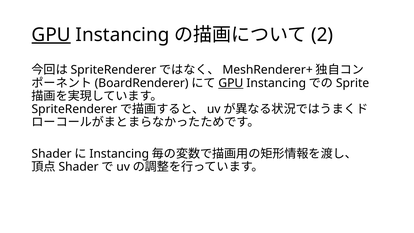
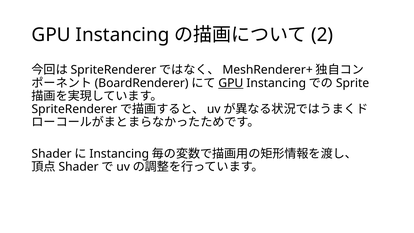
GPU underline: present -> none (51, 35)
